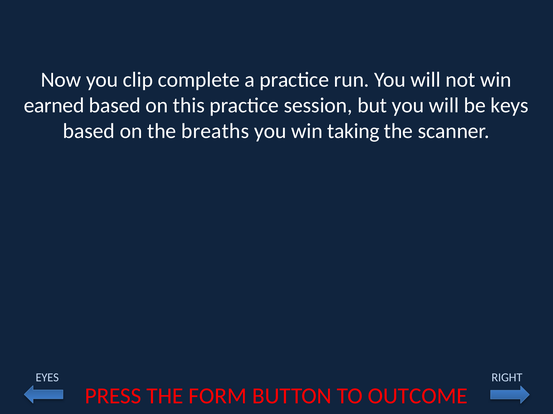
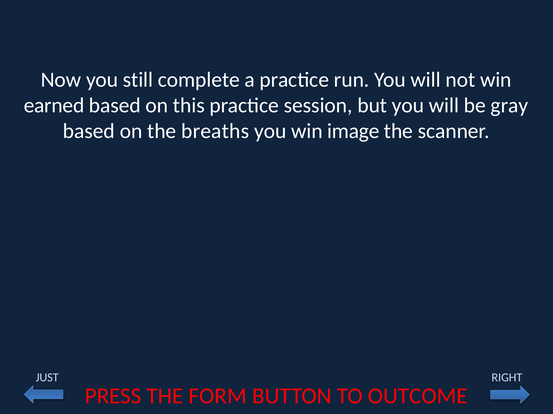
clip: clip -> still (138, 80)
keys: keys -> gray (509, 106)
taking: taking -> image (353, 131)
EYES: EYES -> JUST (47, 378)
